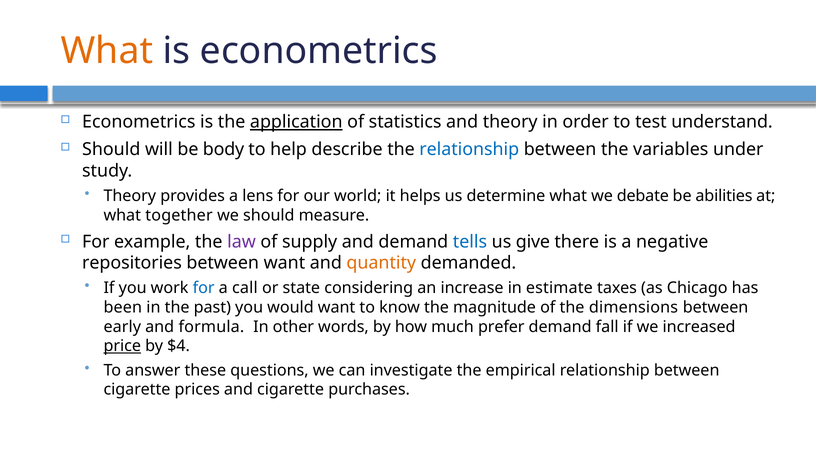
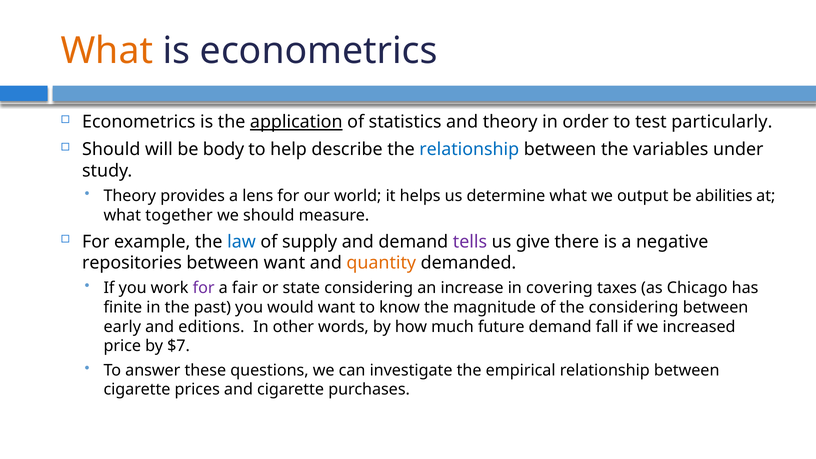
understand: understand -> particularly (722, 122)
debate: debate -> output (643, 196)
law colour: purple -> blue (241, 242)
tells colour: blue -> purple (470, 242)
for colour: blue -> purple (204, 288)
call: call -> fair (245, 288)
estimate: estimate -> covering (559, 288)
been: been -> finite (123, 307)
the dimensions: dimensions -> considering (634, 307)
formula: formula -> editions (211, 327)
prefer: prefer -> future (501, 327)
price underline: present -> none (122, 346)
$4: $4 -> $7 (179, 346)
